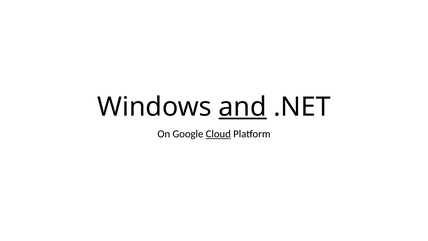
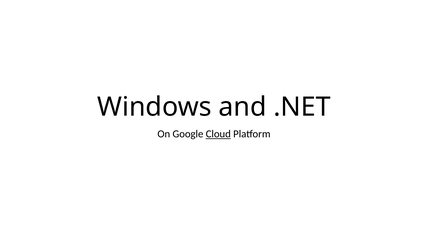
and underline: present -> none (243, 107)
